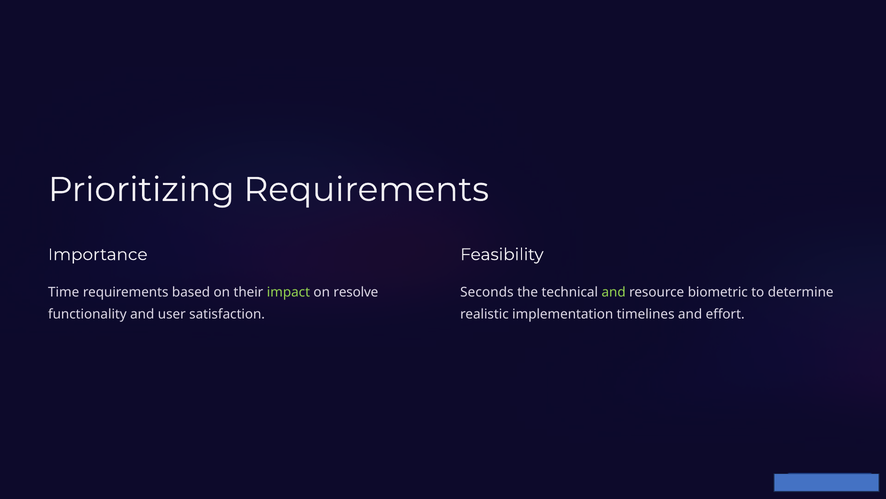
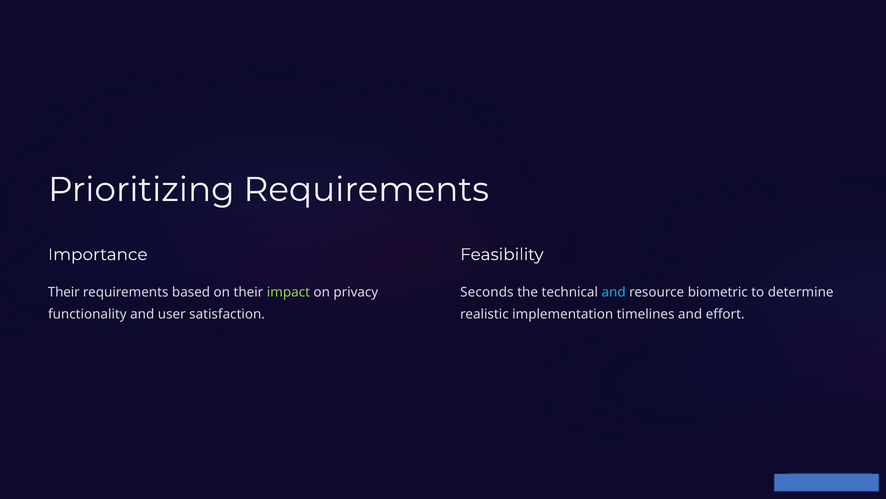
Time: Time -> Their (64, 292)
resolve: resolve -> privacy (356, 292)
and colour: light green -> light blue (614, 292)
